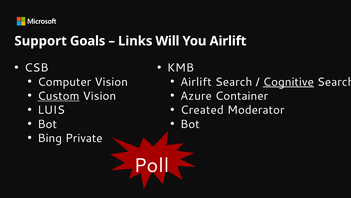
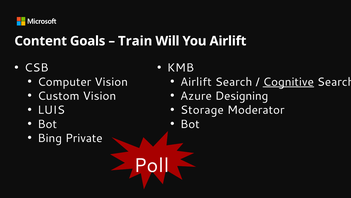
Support: Support -> Content (41, 41)
Links: Links -> Train (135, 41)
Custom underline: present -> none (58, 96)
Container: Container -> Designing (242, 96)
Created: Created -> Storage (202, 110)
